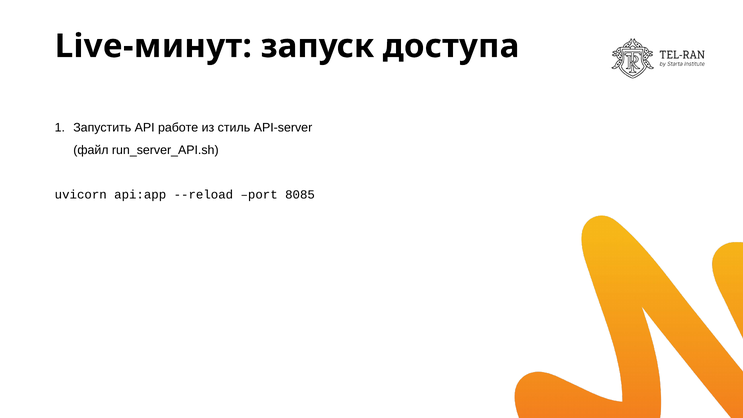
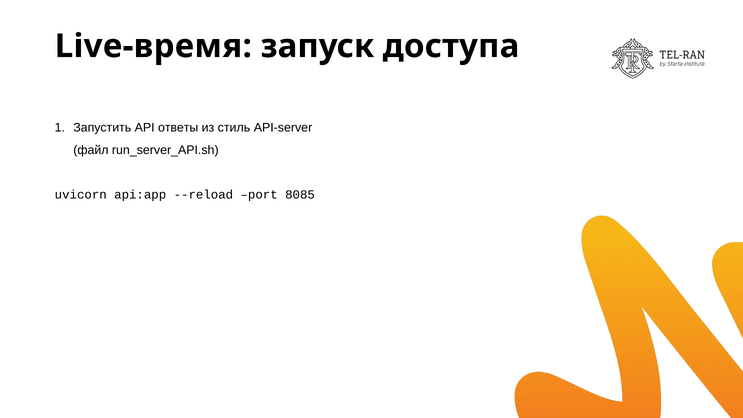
Live-минут: Live-минут -> Live-время (153, 46)
работе: работе -> ответы (178, 128)
